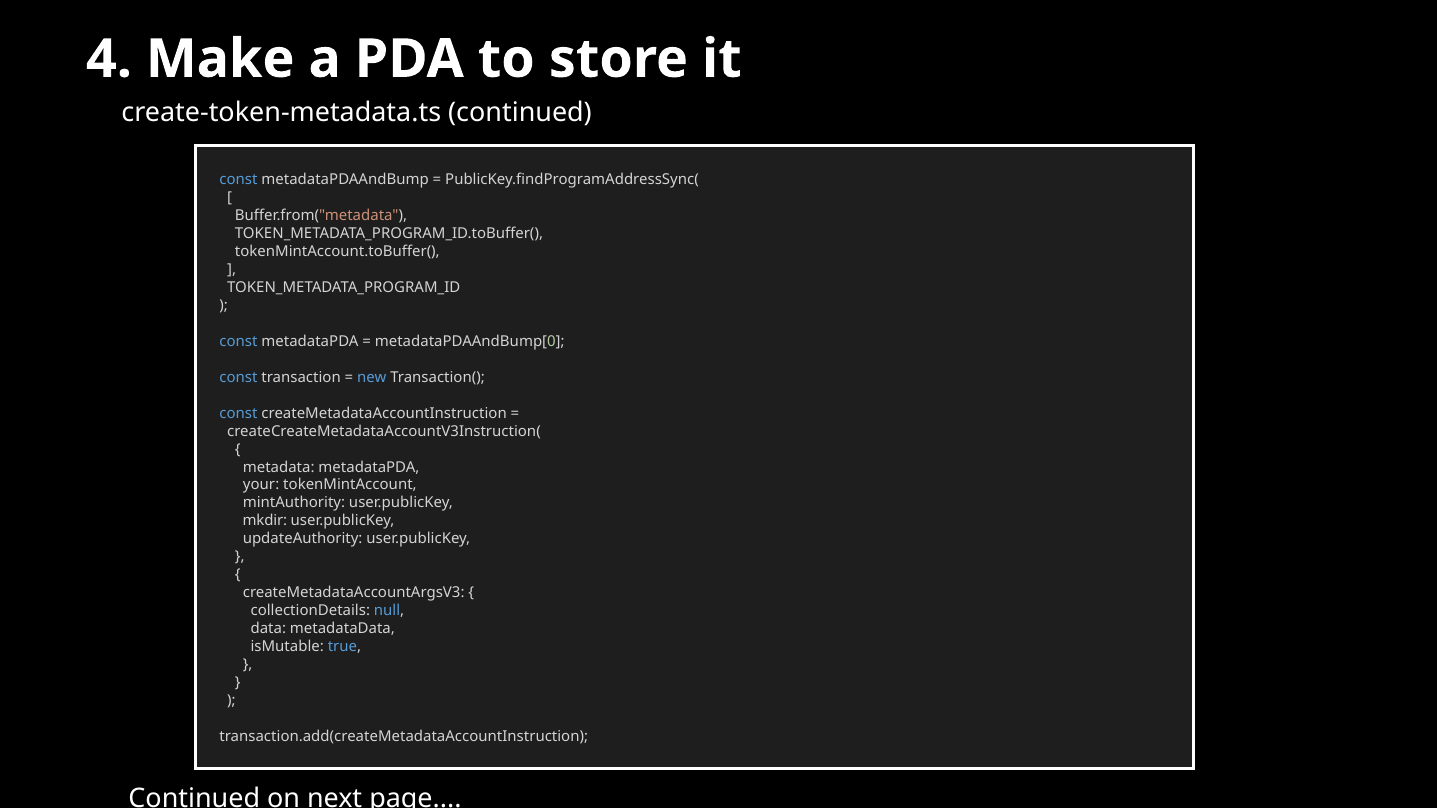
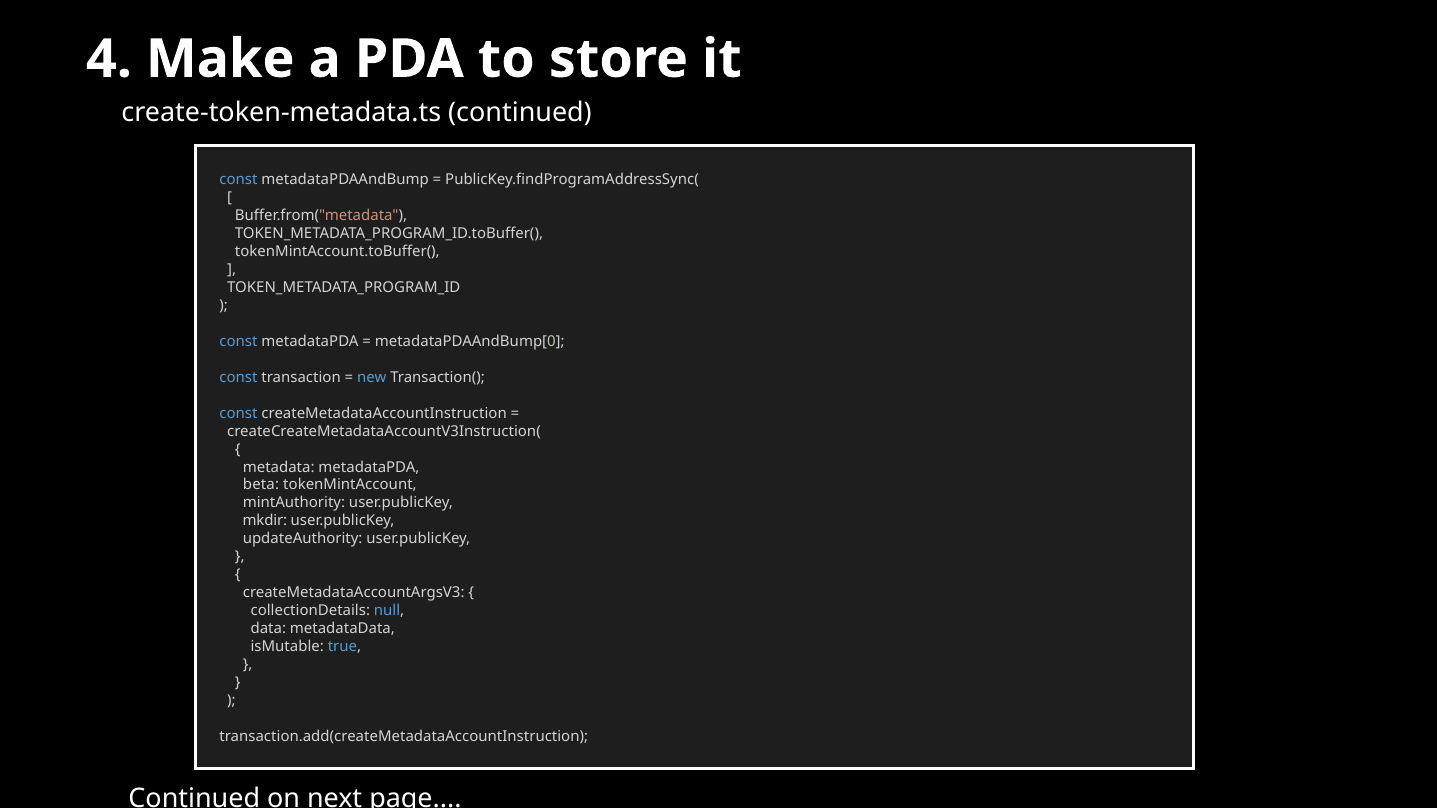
your: your -> beta (261, 485)
